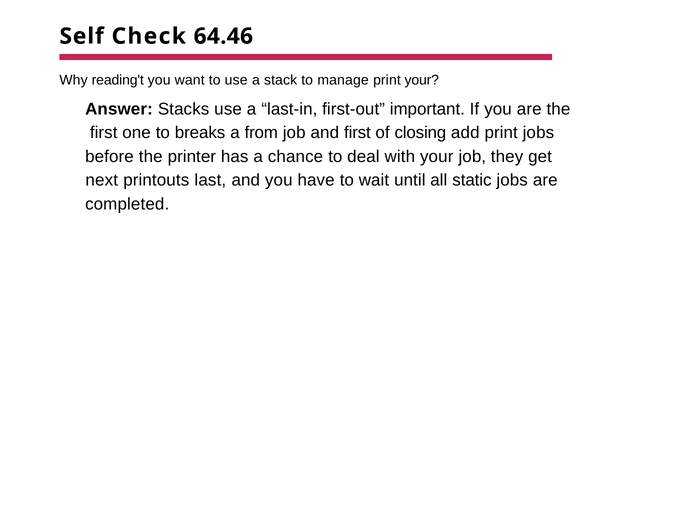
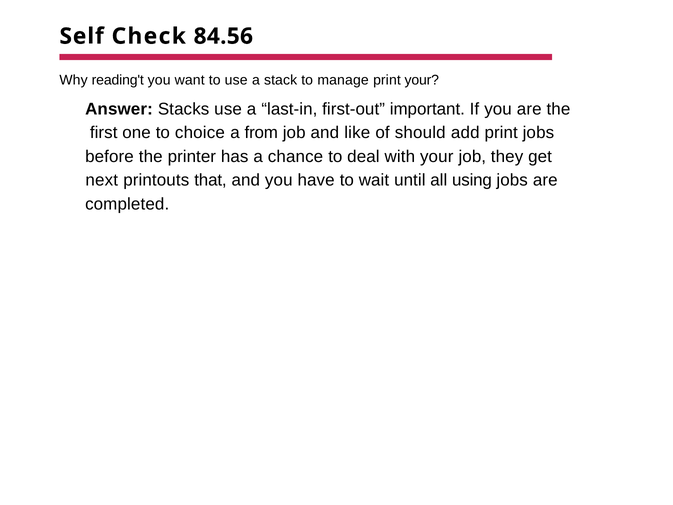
64.46: 64.46 -> 84.56 (223, 36)
breaks: breaks -> choice (200, 133)
and first: first -> like (357, 133)
closing: closing -> should (420, 133)
last: last -> that (210, 180)
static: static -> using (472, 180)
